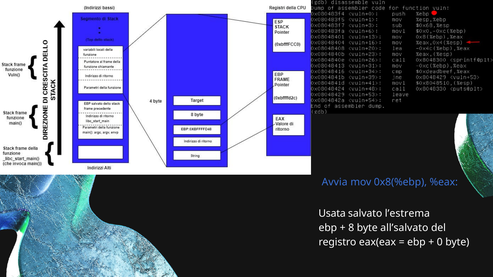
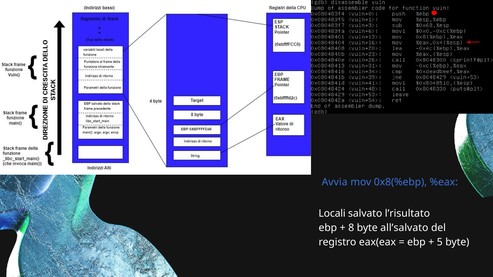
Usata: Usata -> Locali (332, 214)
l’estrema: l’estrema -> l’risultato (407, 214)
0: 0 -> 5 (440, 242)
